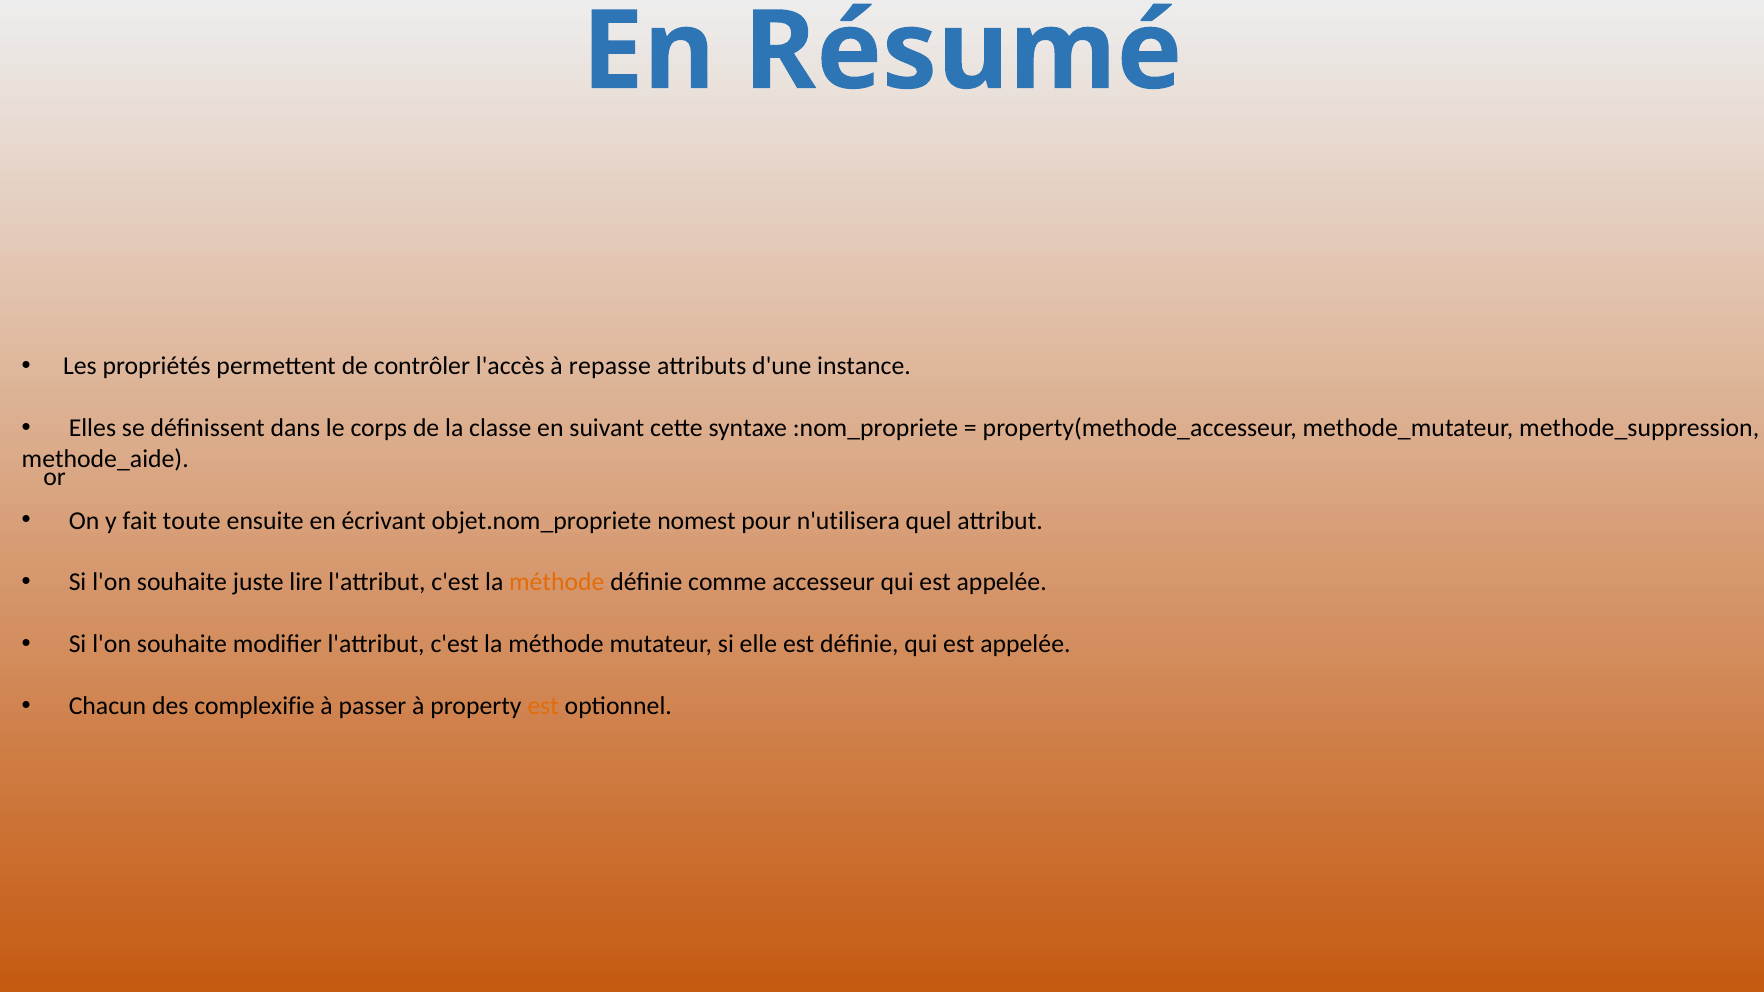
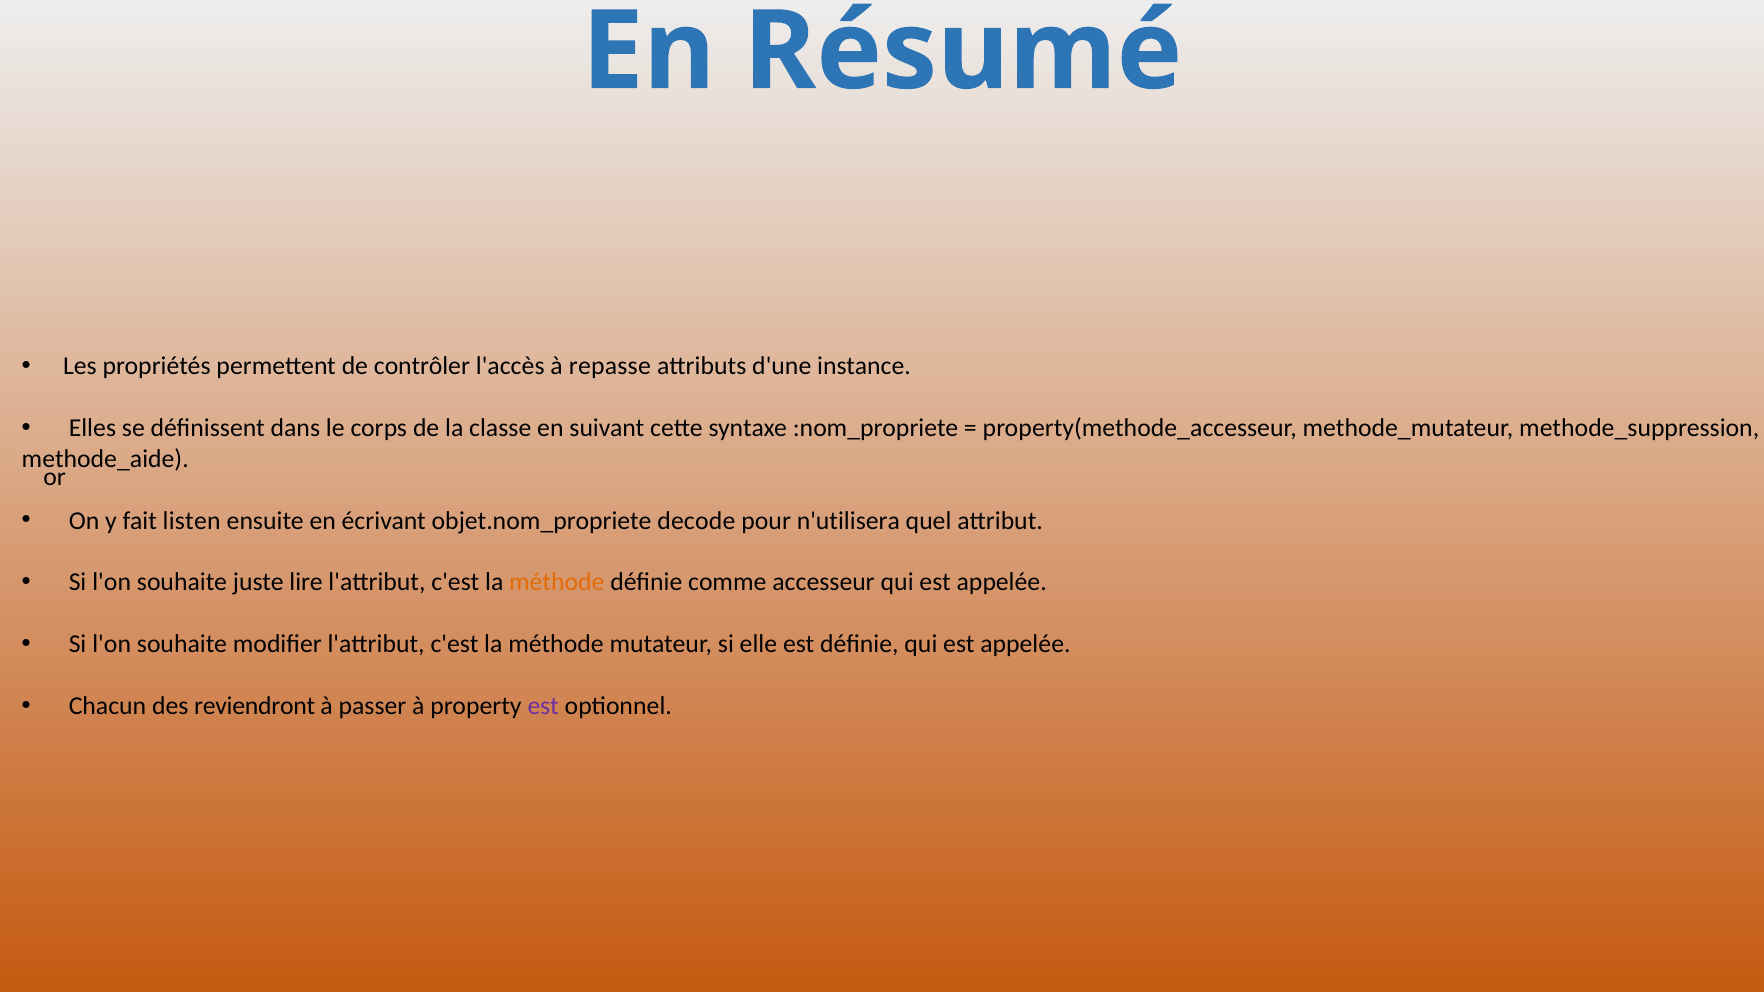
toute: toute -> listen (192, 521)
nomest: nomest -> decode (696, 521)
complexifie: complexifie -> reviendront (255, 706)
est colour: orange -> purple (543, 706)
